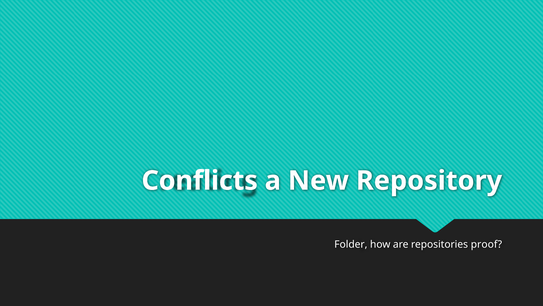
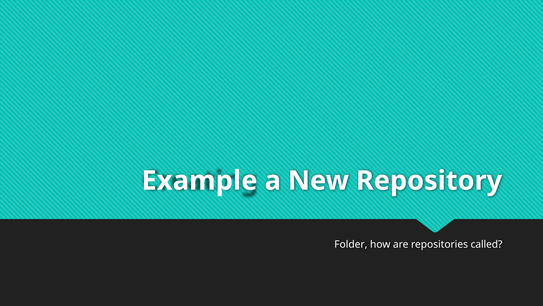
Conflicts: Conflicts -> Example (199, 180)
proof: proof -> called (486, 244)
